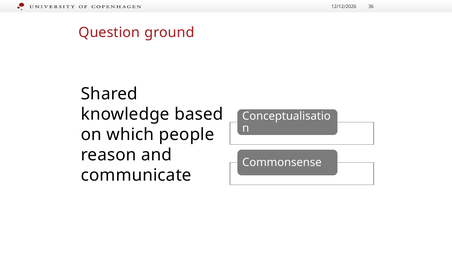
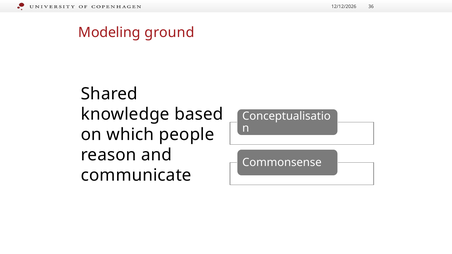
Question: Question -> Modeling (109, 32)
